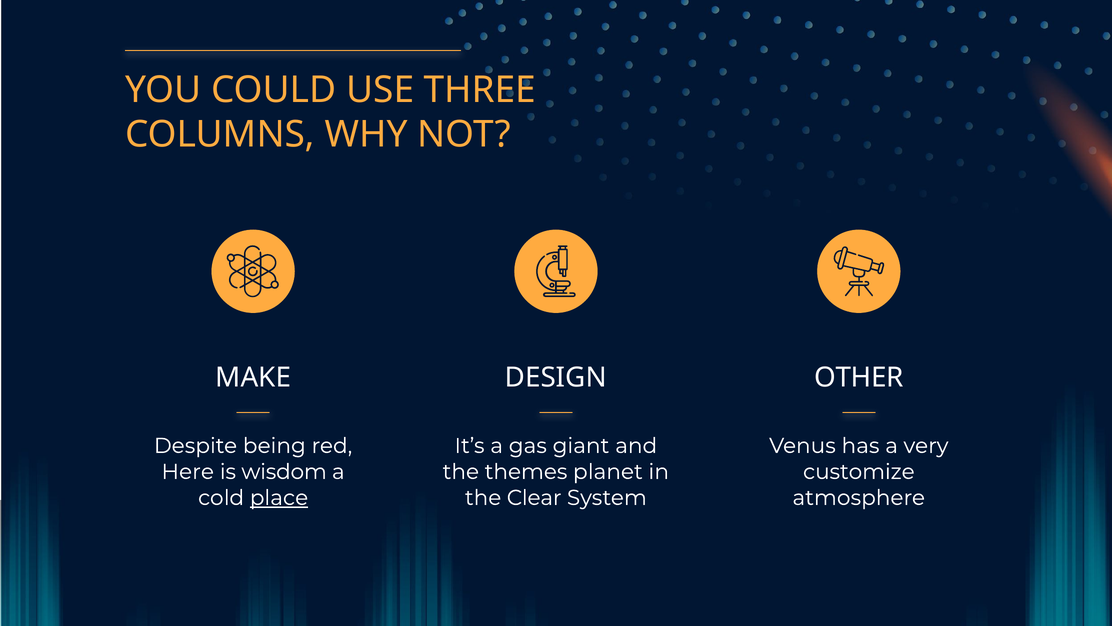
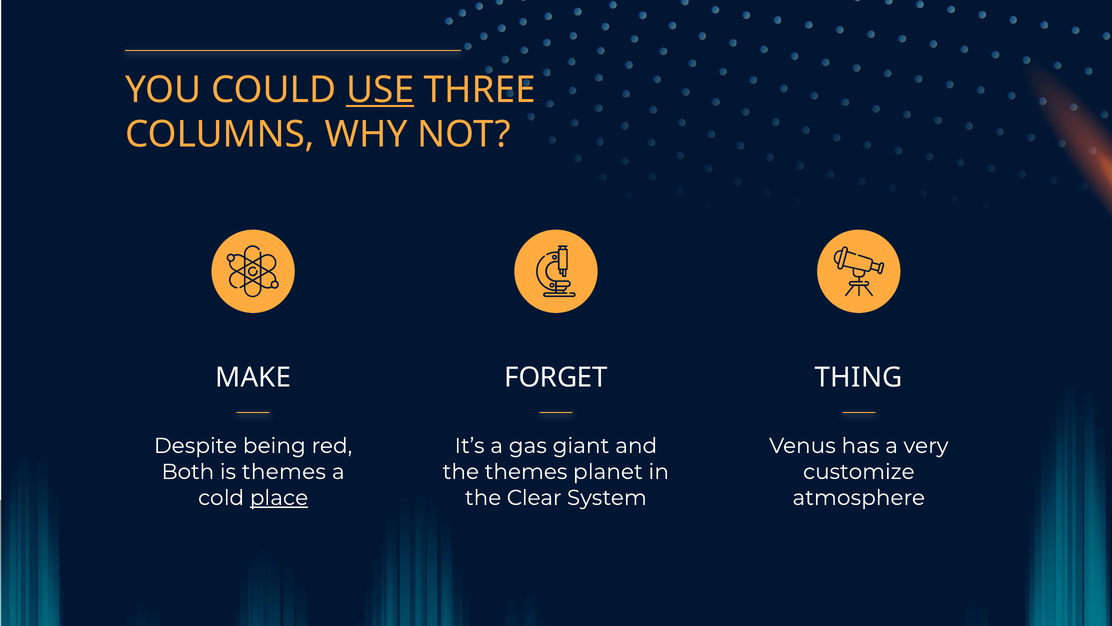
USE underline: none -> present (380, 90)
DESIGN: DESIGN -> FORGET (556, 377)
OTHER: OTHER -> THING (859, 377)
Here: Here -> Both (188, 471)
is wisdom: wisdom -> themes (284, 471)
